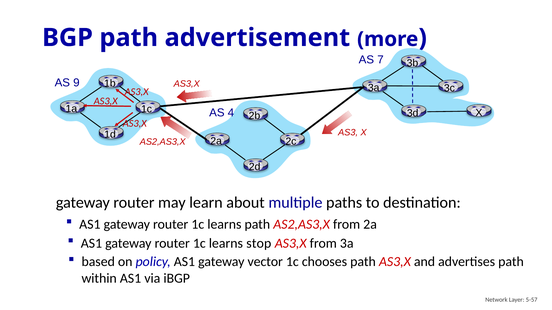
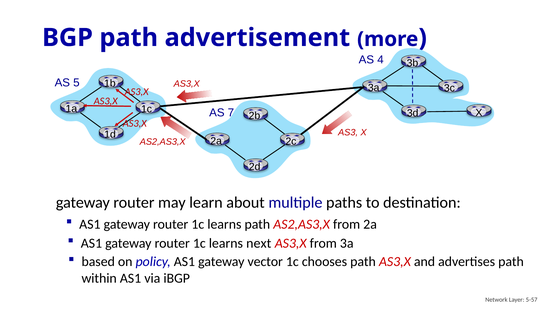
7: 7 -> 4 (380, 60)
9: 9 -> 5 (76, 83)
4: 4 -> 7 (231, 113)
stop: stop -> next (259, 244)
